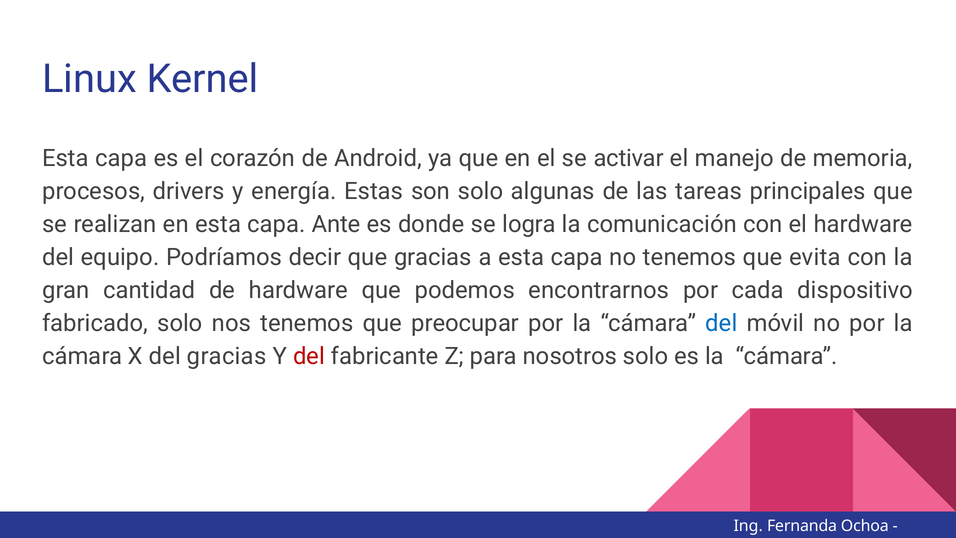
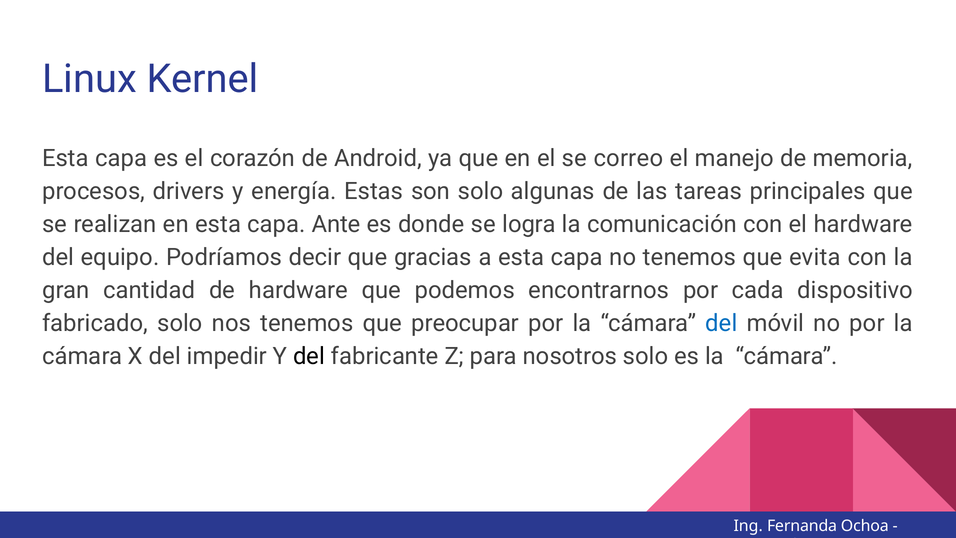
activar: activar -> correo (628, 158)
del gracias: gracias -> impedir (227, 356)
del colour: red -> black (309, 356)
